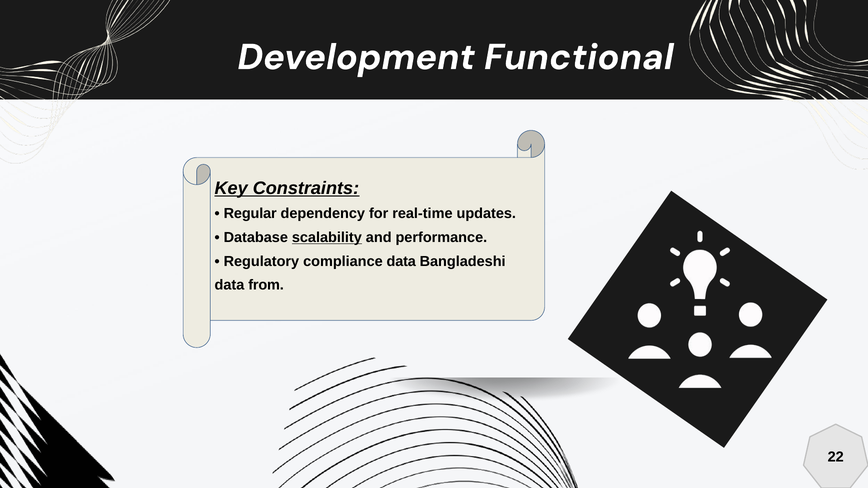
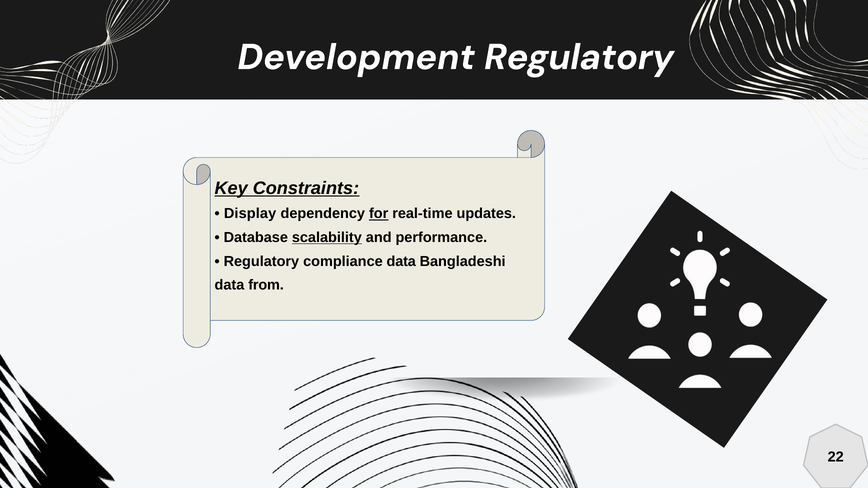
Development Functional: Functional -> Regulatory (579, 57)
Regular: Regular -> Display (250, 214)
for underline: none -> present (379, 214)
